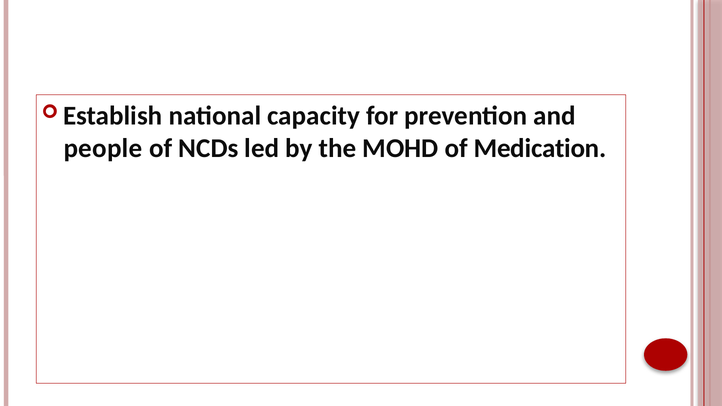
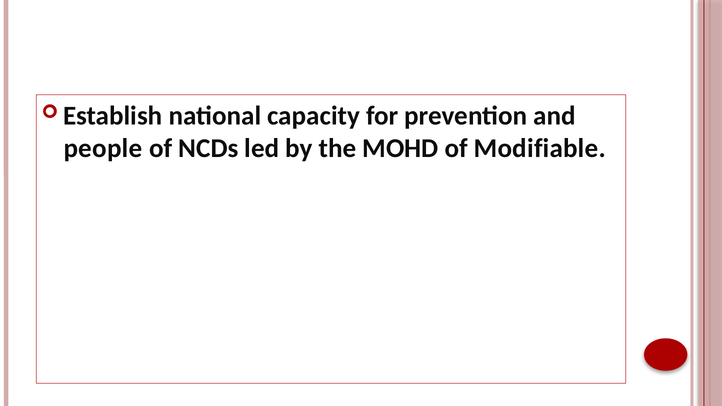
Medication: Medication -> Modifiable (540, 148)
